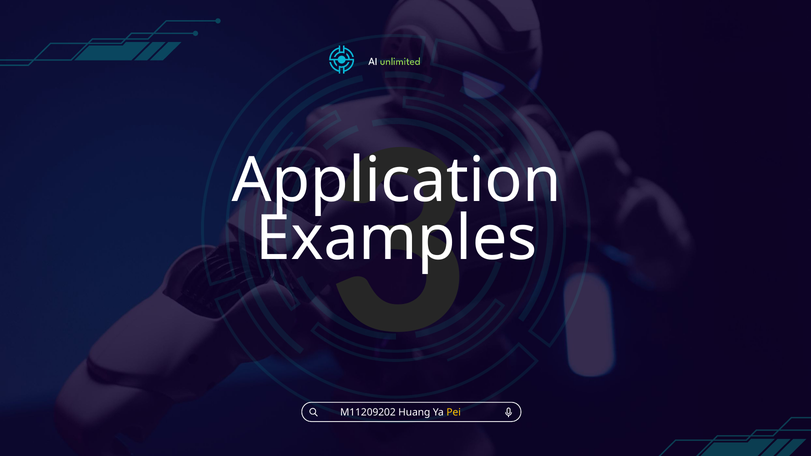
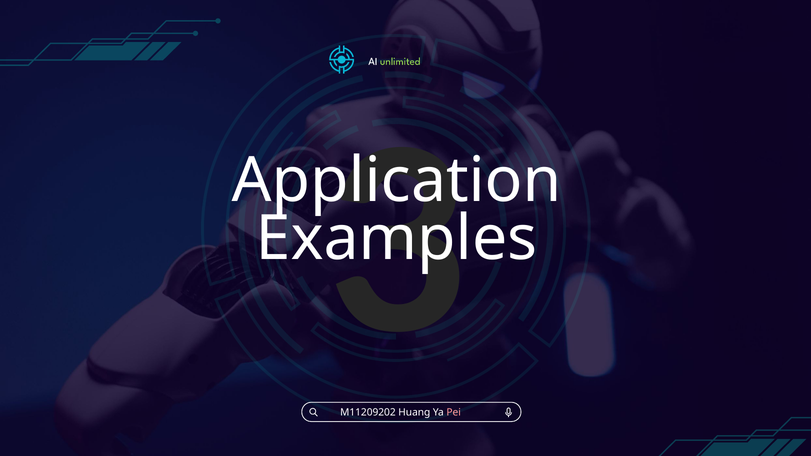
Pei colour: yellow -> pink (454, 412)
